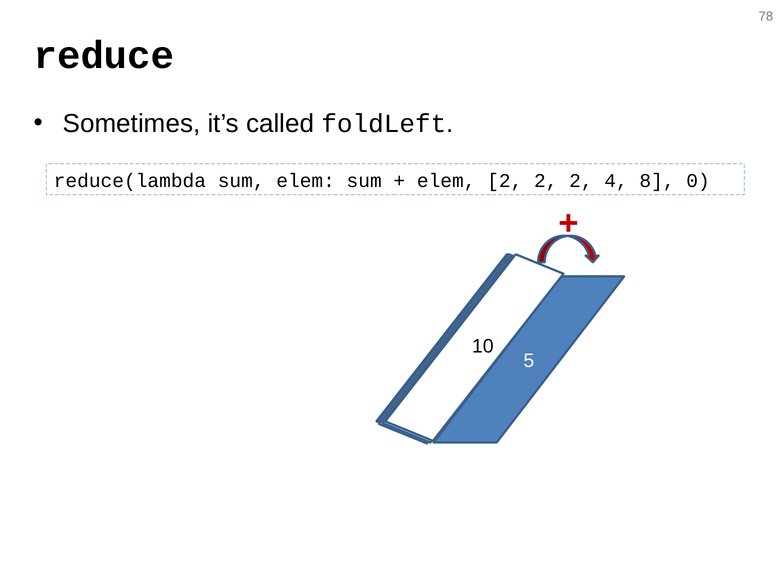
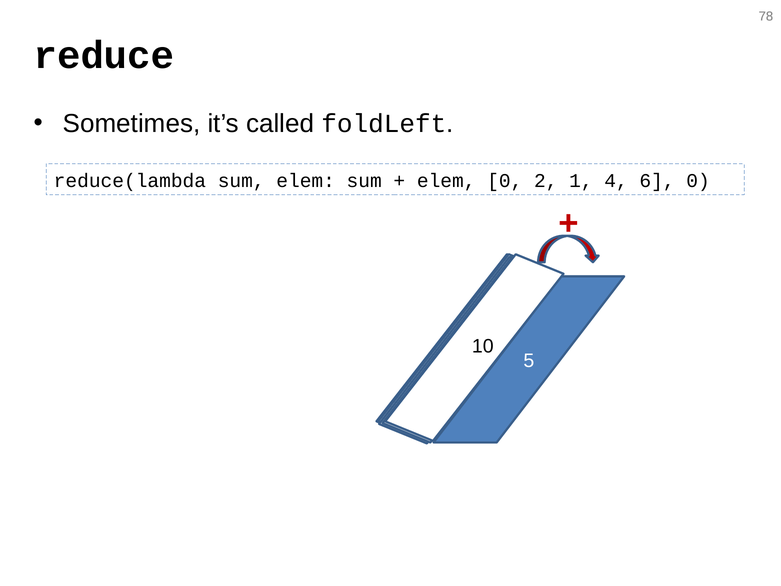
elem 2: 2 -> 0 (505, 181)
2: 2 -> 1 (581, 181)
8: 8 -> 6 (657, 181)
